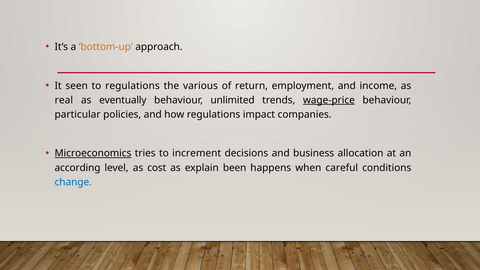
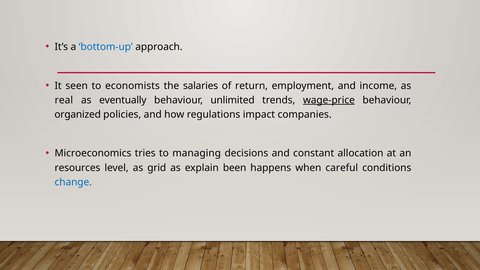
bottom-up colour: orange -> blue (106, 47)
to regulations: regulations -> economists (132, 86)
various: various -> salaries (201, 86)
particular: particular -> organized (78, 115)
Microeconomics underline: present -> none (93, 153)
increment: increment -> managing (197, 153)
business: business -> constant (314, 153)
according: according -> resources (77, 168)
cost: cost -> grid (157, 168)
